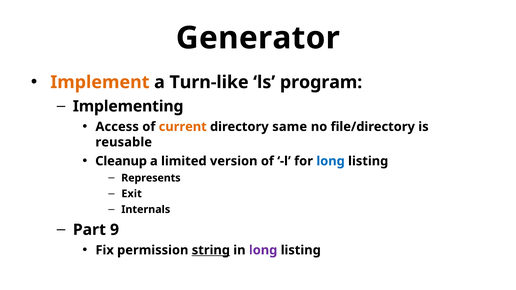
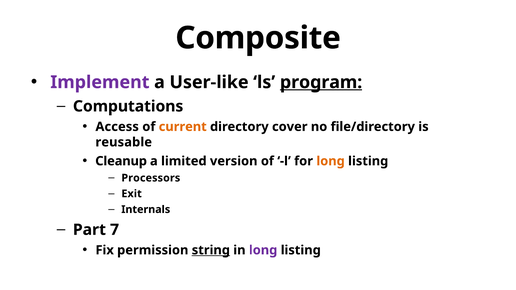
Generator: Generator -> Composite (258, 38)
Implement colour: orange -> purple (100, 82)
Turn-like: Turn-like -> User-like (209, 82)
program underline: none -> present (321, 82)
Implementing: Implementing -> Computations (128, 106)
same: same -> cover (290, 127)
long colour: blue -> orange (331, 161)
Represents: Represents -> Processors (151, 178)
9: 9 -> 7 (115, 230)
